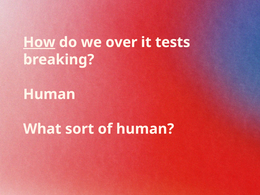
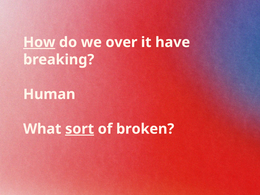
tests: tests -> have (173, 42)
sort underline: none -> present (80, 129)
of human: human -> broken (145, 129)
